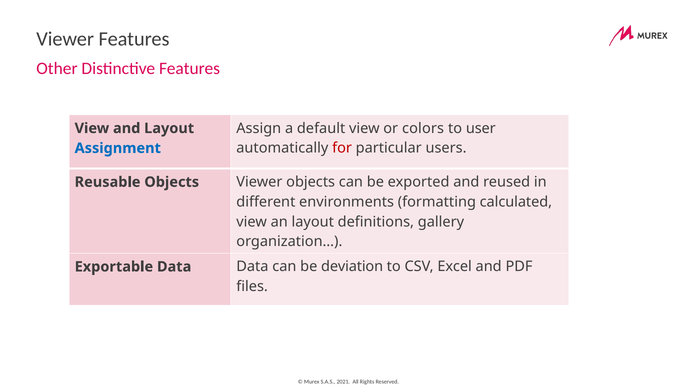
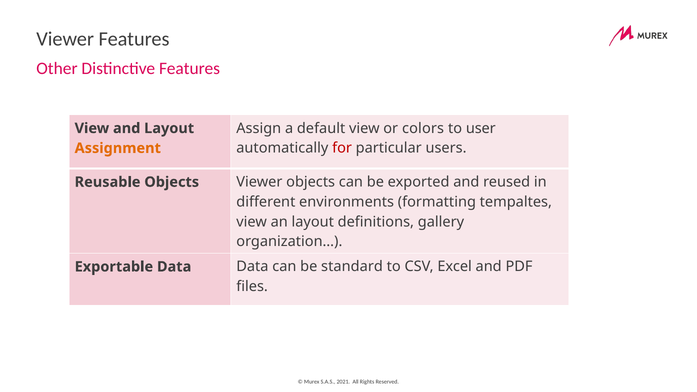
Assignment colour: blue -> orange (118, 148)
calculated: calculated -> tempaltes (516, 202)
deviation: deviation -> standard (352, 267)
